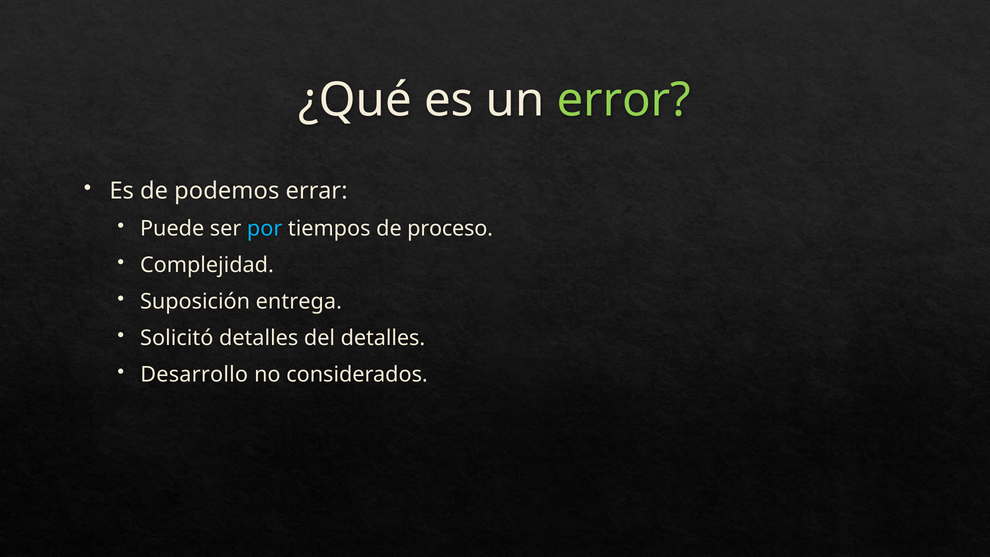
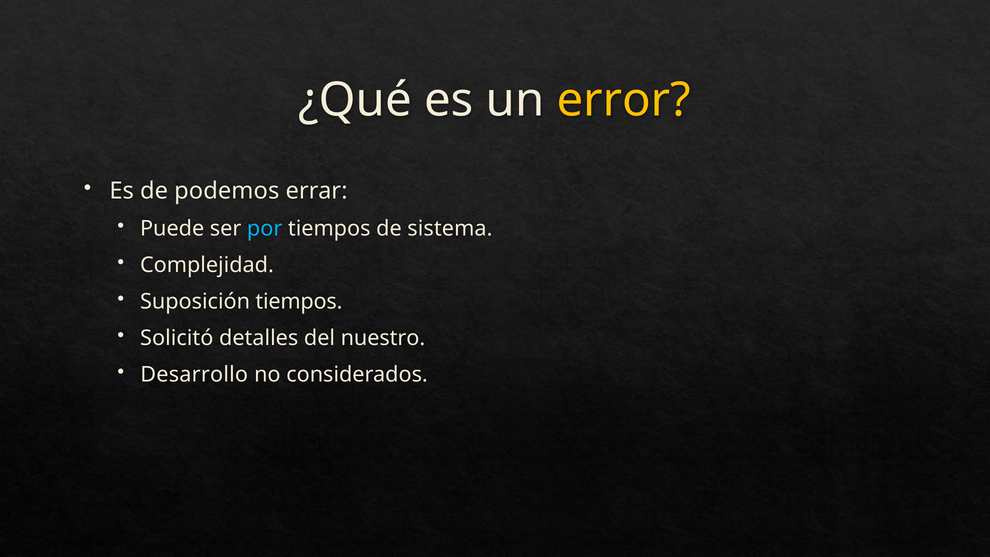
error colour: light green -> yellow (624, 100)
proceso: proceso -> sistema (450, 229)
Suposición entrega: entrega -> tiempos (299, 302)
del detalles: detalles -> nuestro (383, 338)
